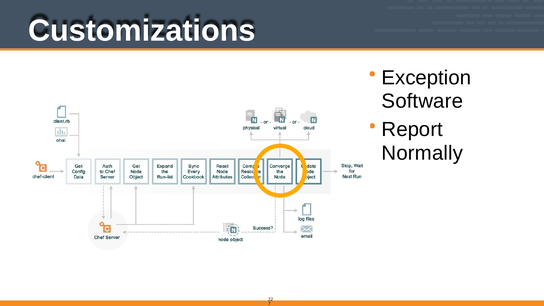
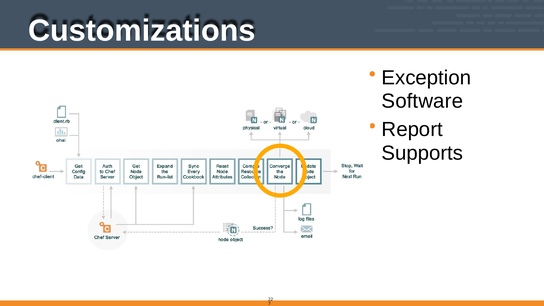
Normally: Normally -> Supports (422, 153)
